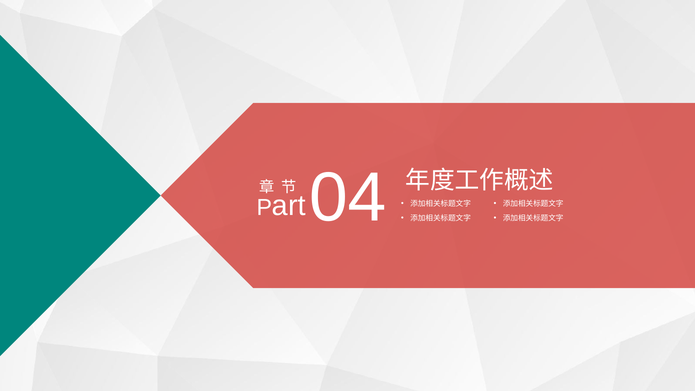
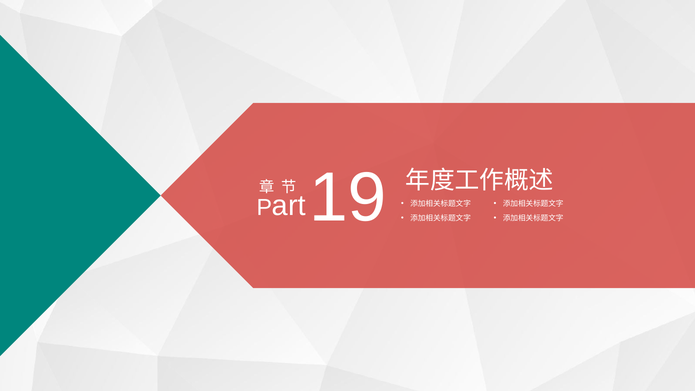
04: 04 -> 19 (348, 198)
